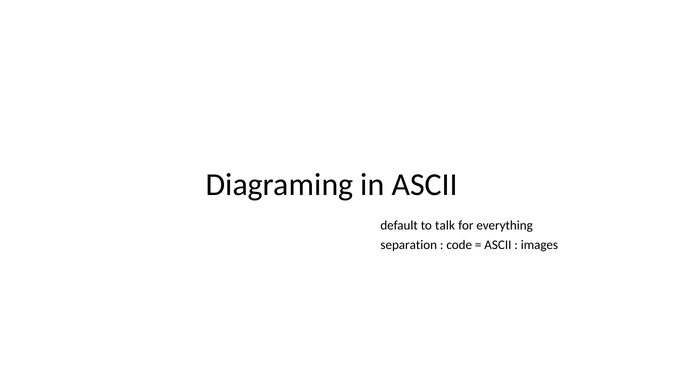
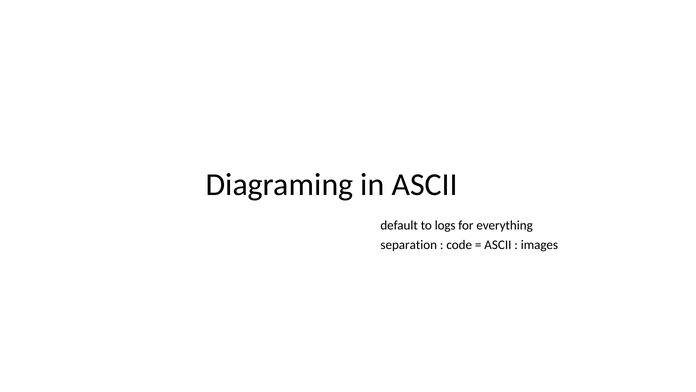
talk: talk -> logs (445, 225)
